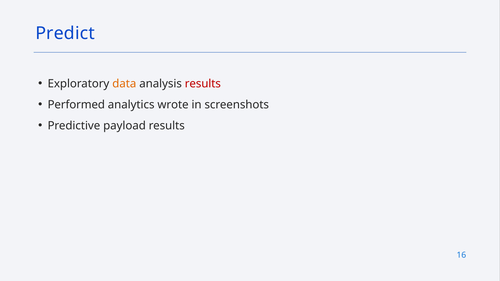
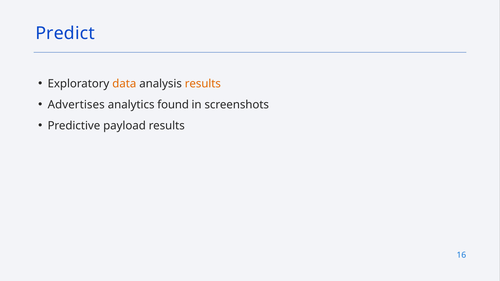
results colour: red -> orange (203, 84)
Performed: Performed -> Advertises (76, 105)
wrote: wrote -> found (173, 105)
